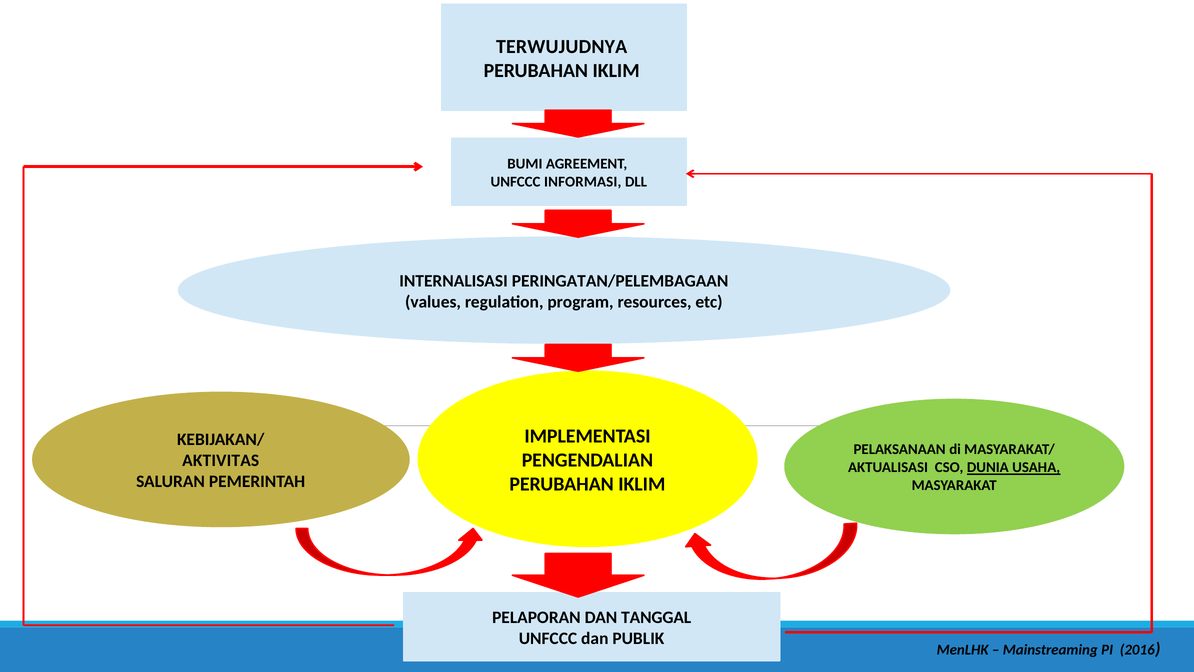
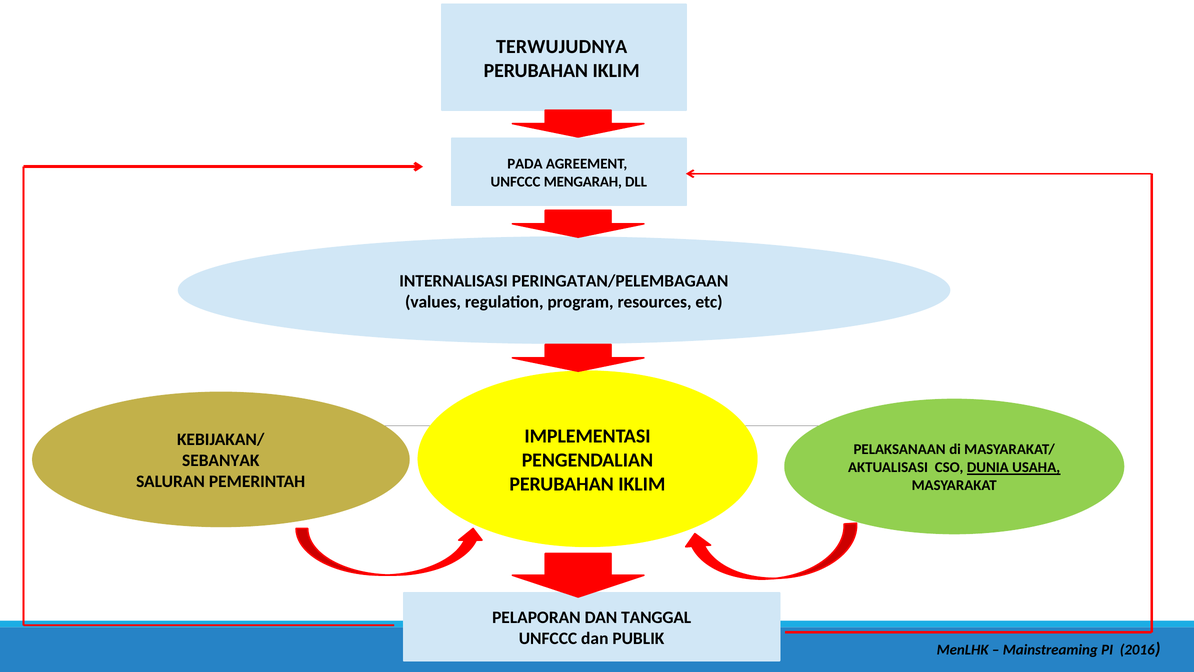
BUMI: BUMI -> PADA (525, 164)
INFORMASI: INFORMASI -> MENGARAH (583, 182)
AKTIVITAS: AKTIVITAS -> SEBANYAK (221, 460)
